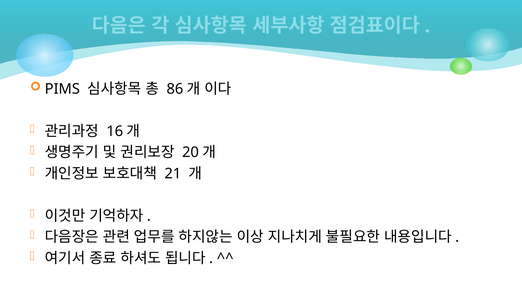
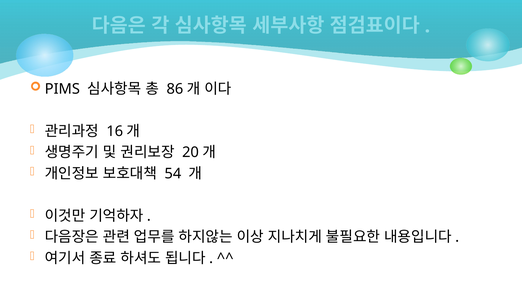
21: 21 -> 54 (173, 173)
